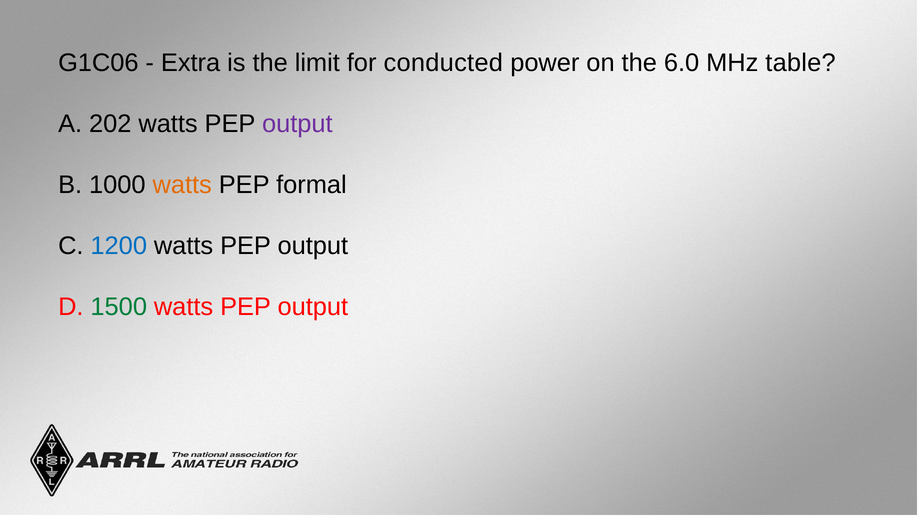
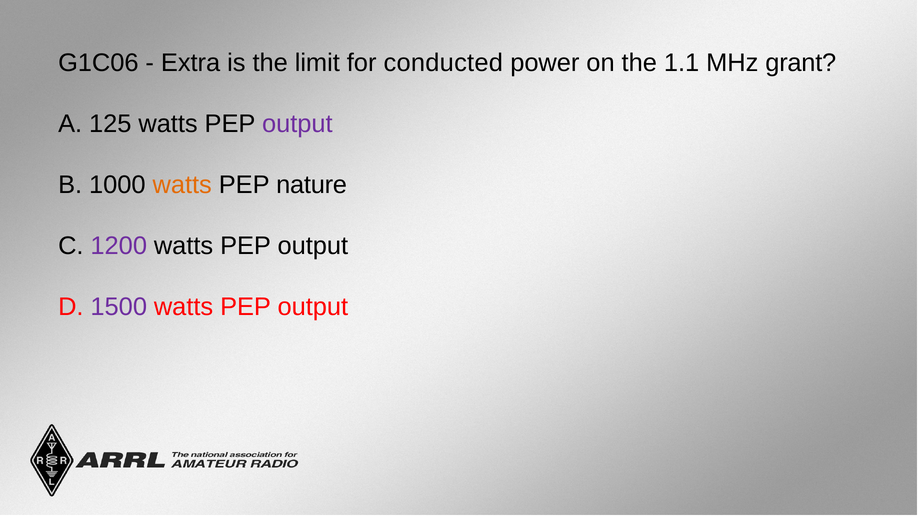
6.0: 6.0 -> 1.1 (682, 63)
table: table -> grant (801, 63)
202: 202 -> 125 (110, 124)
formal: formal -> nature (312, 185)
1200 colour: blue -> purple (119, 246)
1500 colour: green -> purple (119, 307)
